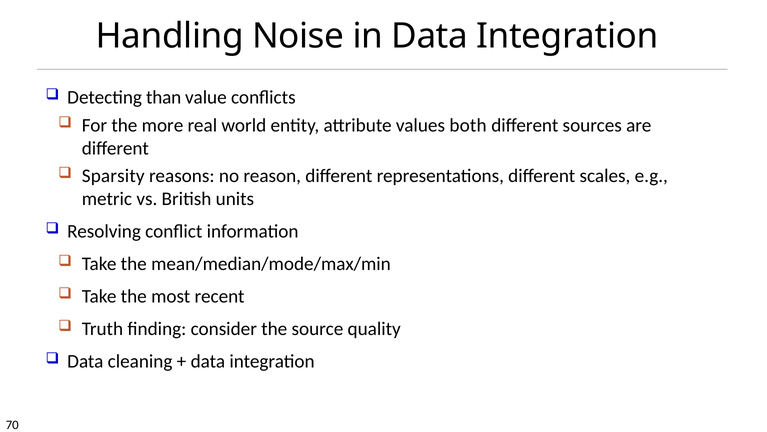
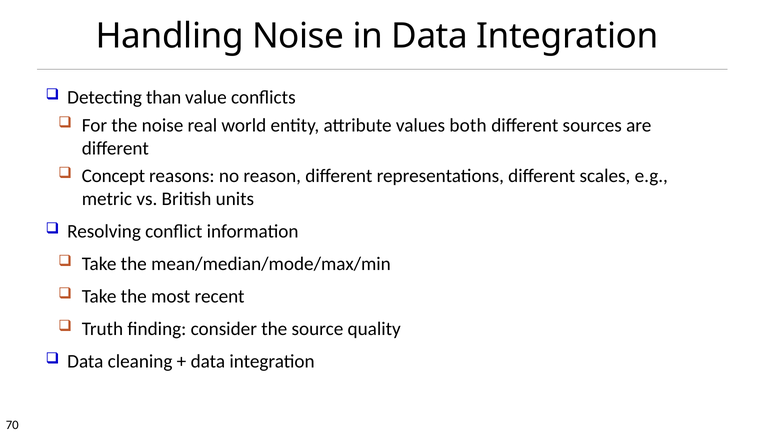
the more: more -> noise (163, 125)
Sparsity: Sparsity -> Concept (113, 176)
